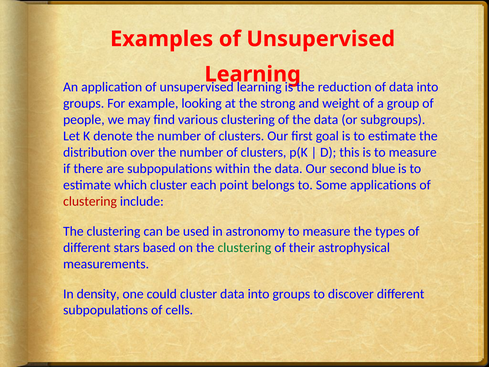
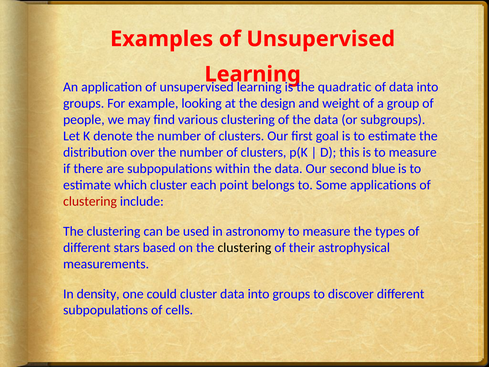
reduction: reduction -> quadratic (345, 87)
strong: strong -> design (278, 103)
clustering colour: green -> black (244, 247)
